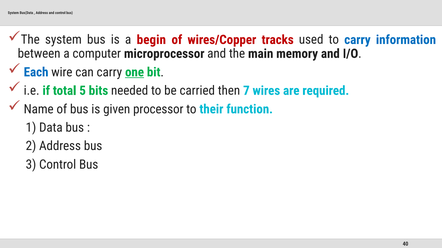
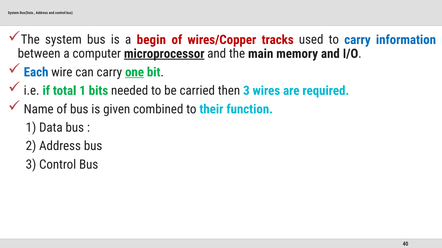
microprocessor underline: none -> present (164, 54)
total 5: 5 -> 1 (83, 91)
then 7: 7 -> 3 (246, 91)
processor: processor -> combined (158, 109)
